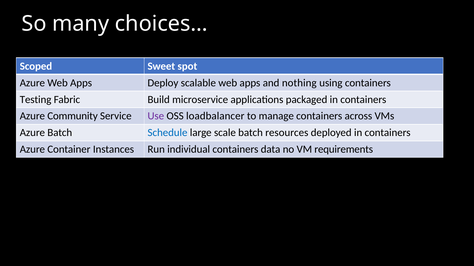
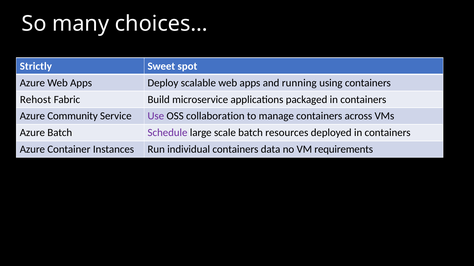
Scoped: Scoped -> Strictly (36, 66)
nothing: nothing -> running (299, 83)
Testing: Testing -> Rehost (35, 100)
loadbalancer: loadbalancer -> collaboration (215, 116)
Schedule colour: blue -> purple (167, 133)
